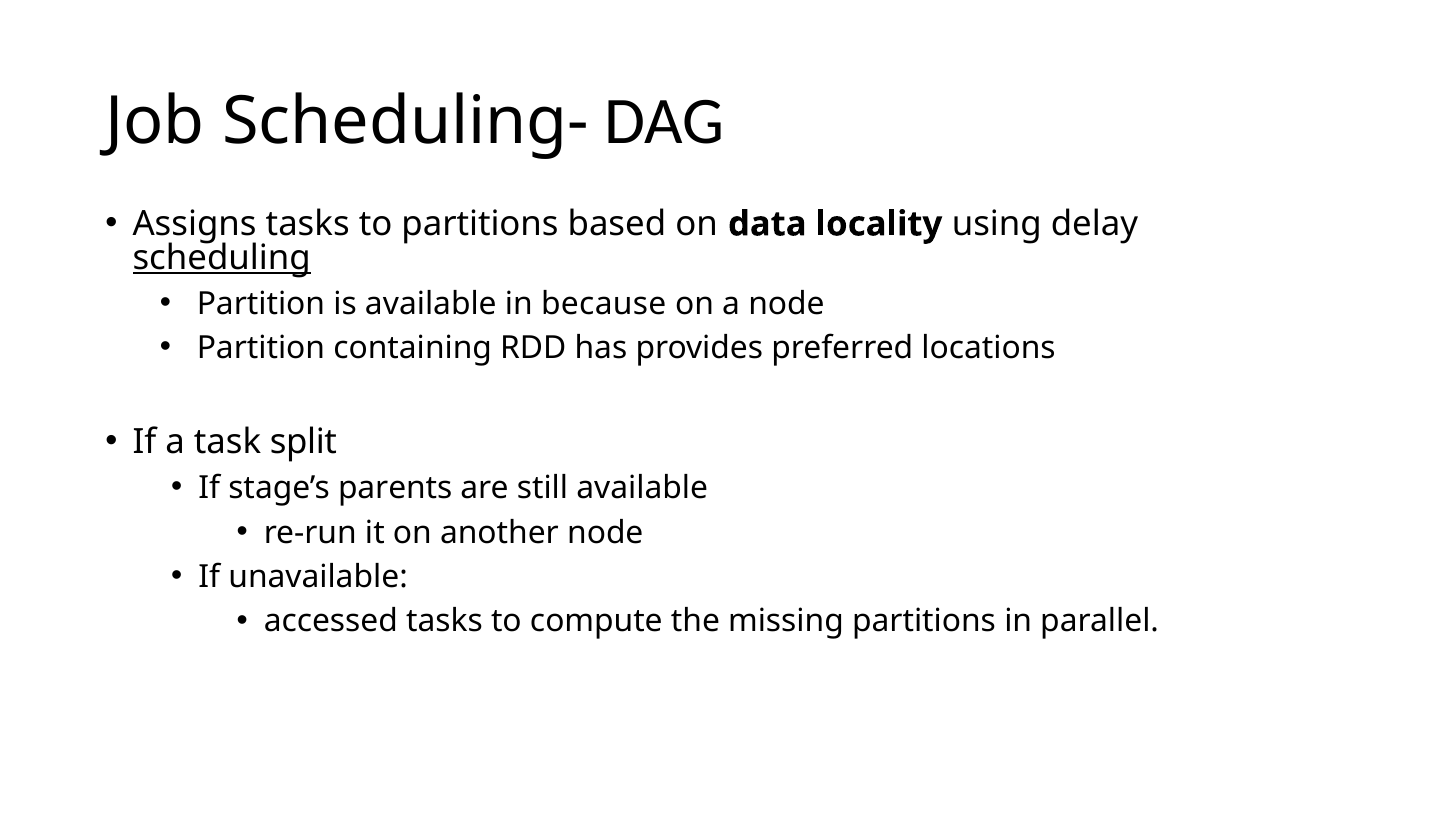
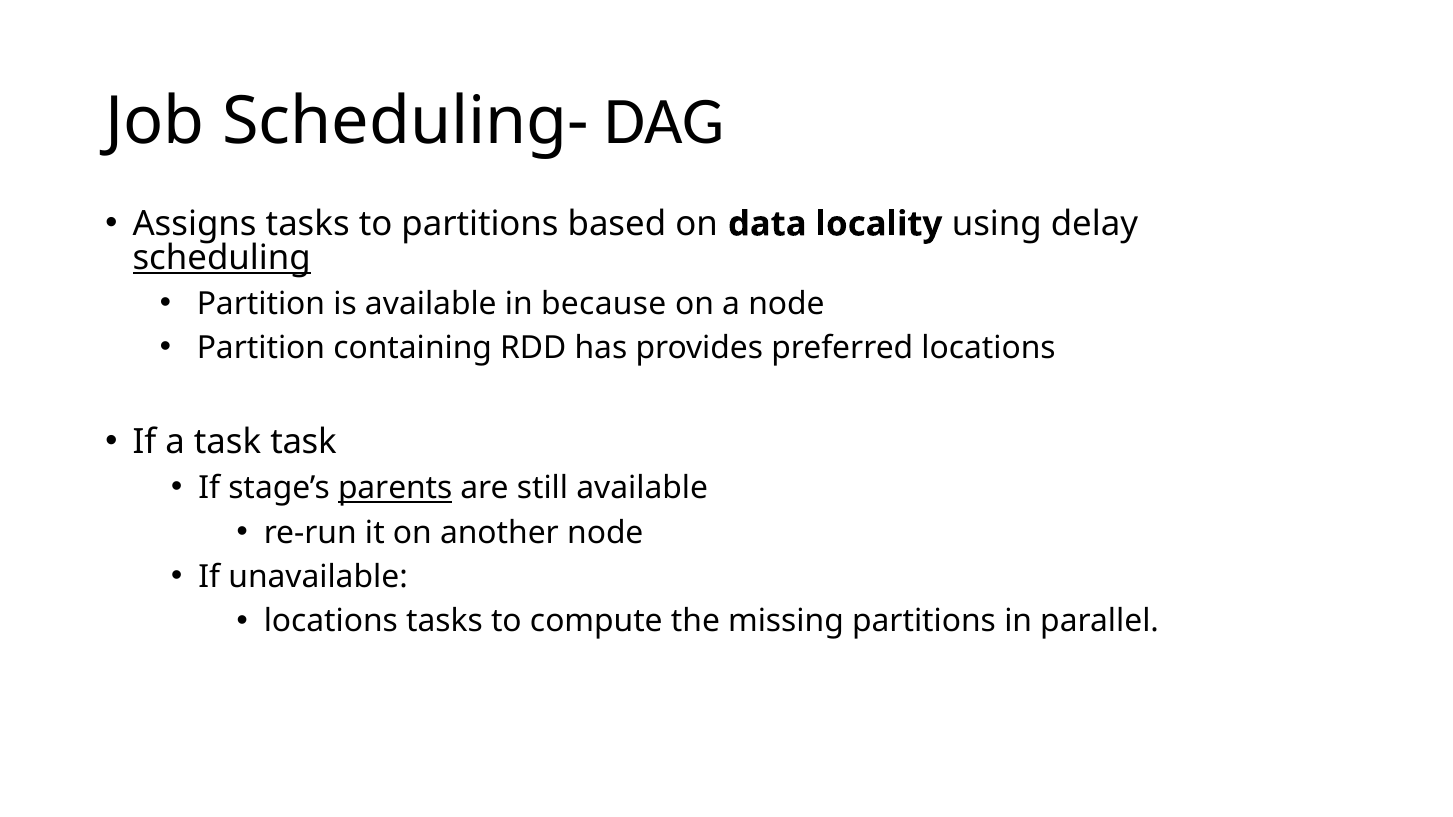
task split: split -> task (303, 442)
parents underline: none -> present (395, 488)
accessed: accessed -> locations (331, 622)
